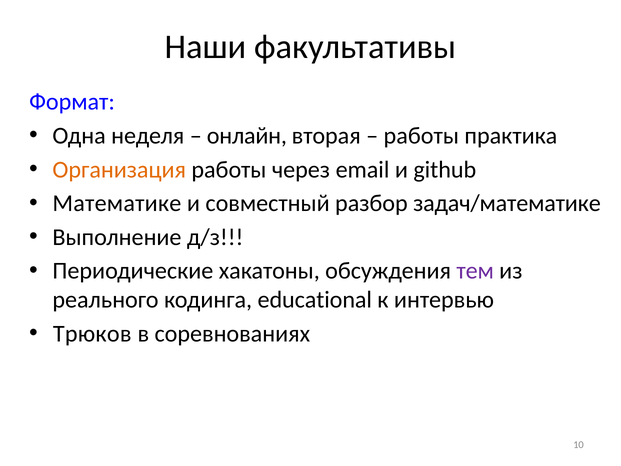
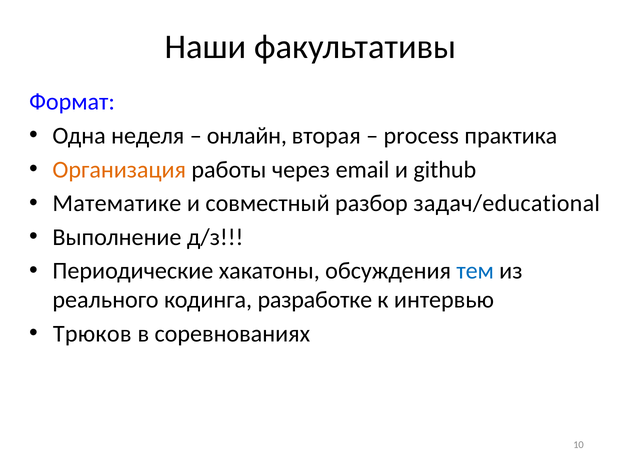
работы: работы -> process (421, 136)
задач/математике: задач/математике -> задач/educational (507, 203)
тем colour: purple -> blue (475, 271)
educational: educational -> разработке (315, 300)
